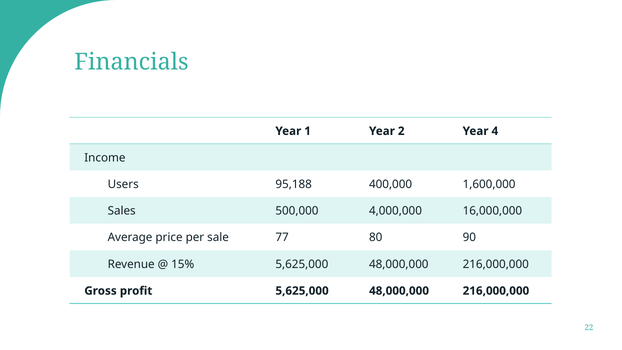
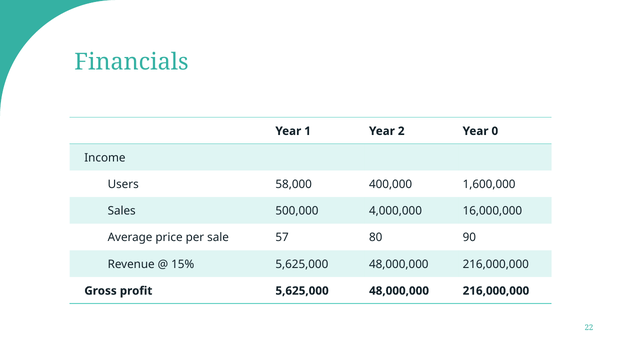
4: 4 -> 0 (495, 131)
95,188: 95,188 -> 58,000 (294, 184)
77: 77 -> 57 (282, 237)
